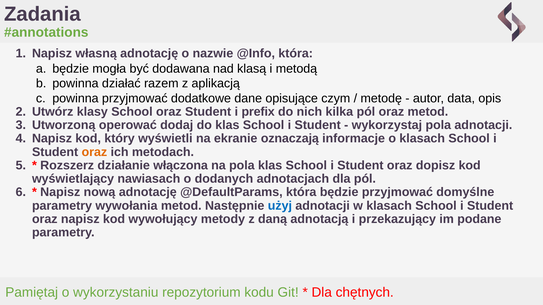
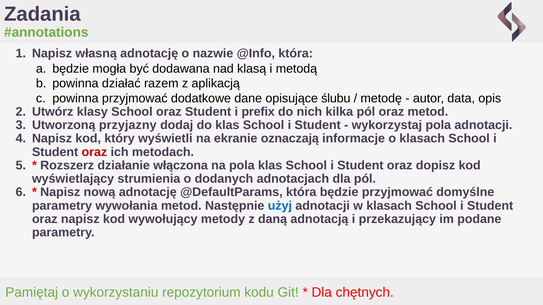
czym: czym -> ślubu (336, 99)
operować: operować -> przyjazny (128, 125)
oraz colour: orange -> red (94, 152)
nawiasach: nawiasach -> strumienia (149, 179)
